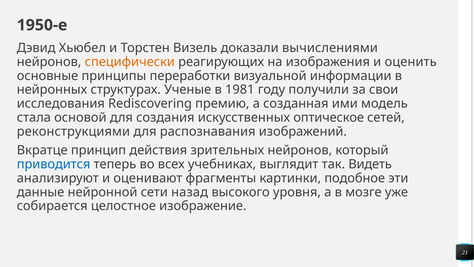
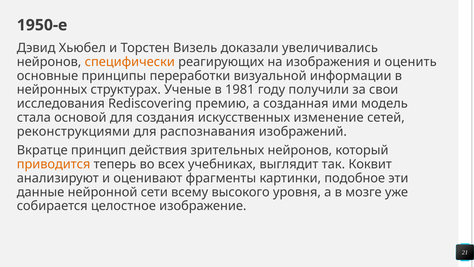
вычислениями: вычислениями -> увеличивались (330, 48)
оптическое: оптическое -> изменение (329, 117)
приводится colour: blue -> orange (54, 164)
Видеть: Видеть -> Коквит (370, 164)
назад: назад -> всему (190, 192)
